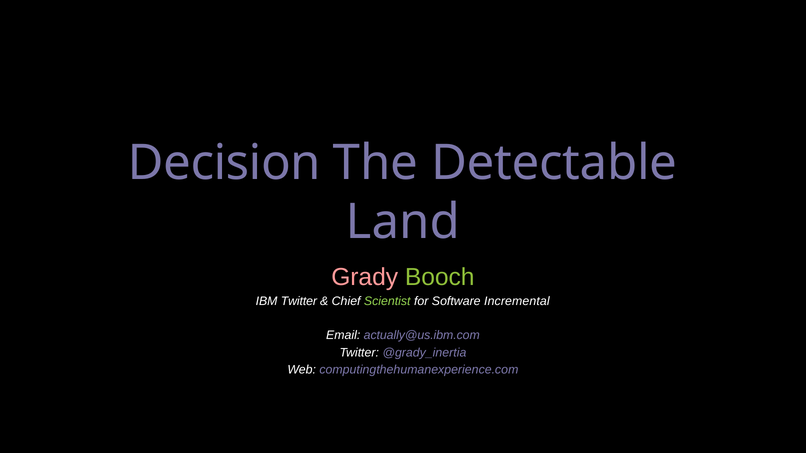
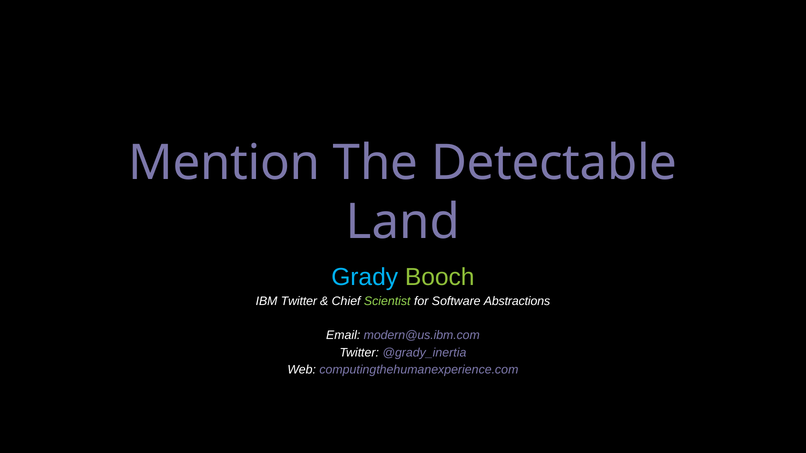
Decision: Decision -> Mention (224, 163)
Grady colour: pink -> light blue (365, 277)
Incremental: Incremental -> Abstractions (517, 301)
actually@us.ibm.com: actually@us.ibm.com -> modern@us.ibm.com (422, 336)
